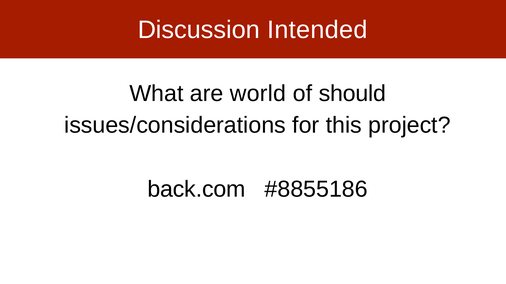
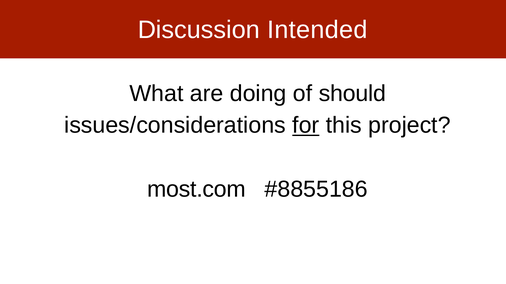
world: world -> doing (258, 94)
for underline: none -> present (306, 126)
back.com: back.com -> most.com (196, 190)
